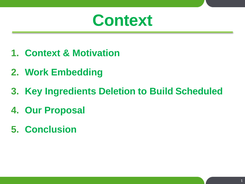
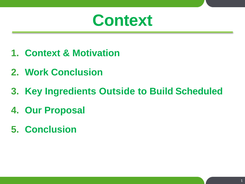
Work Embedding: Embedding -> Conclusion (77, 72)
Deletion: Deletion -> Outside (117, 91)
